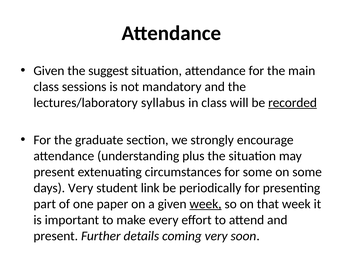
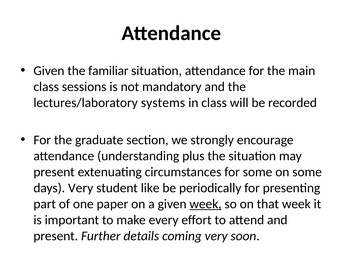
suggest: suggest -> familiar (108, 71)
syllabus: syllabus -> systems (163, 103)
recorded underline: present -> none (293, 103)
link: link -> like (150, 188)
